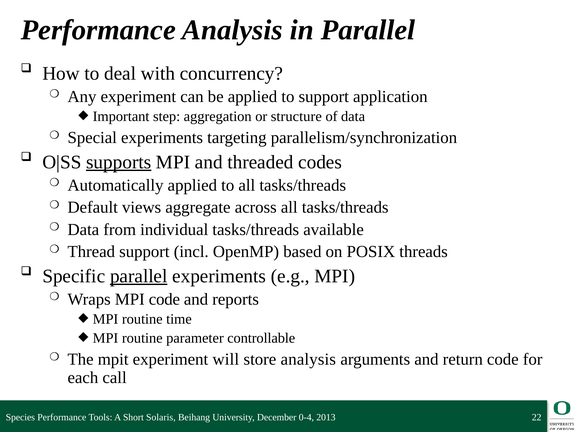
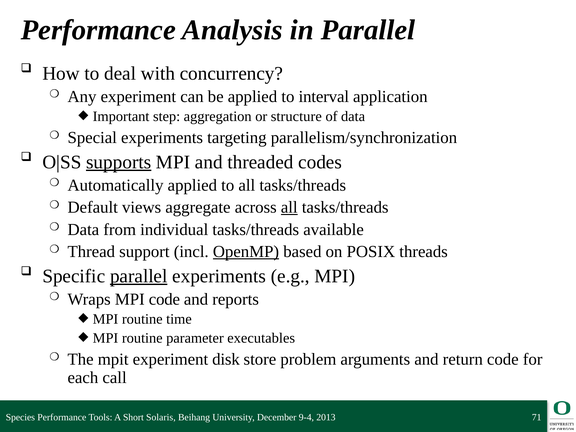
to support: support -> interval (324, 97)
all underline: none -> present (289, 207)
OpenMP underline: none -> present (246, 252)
controllable: controllable -> executables (261, 338)
will: will -> disk (226, 359)
store analysis: analysis -> problem (308, 359)
0-4: 0-4 -> 9-4 (306, 417)
22: 22 -> 71 (537, 417)
